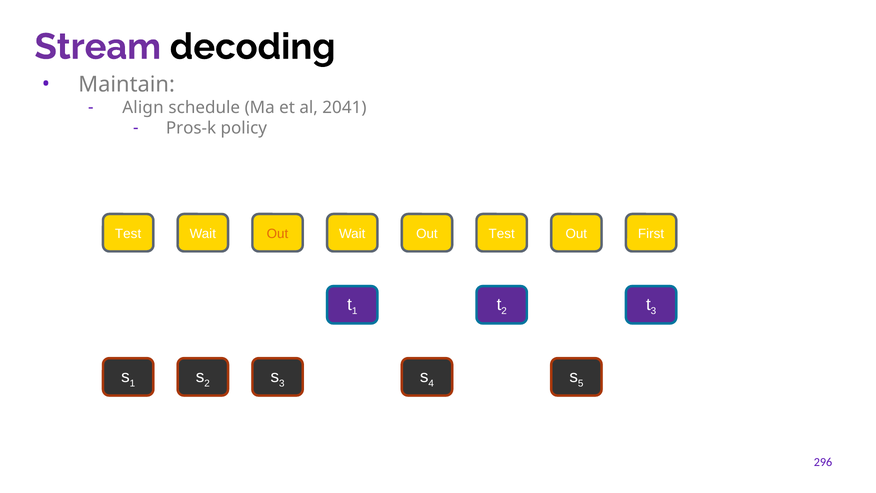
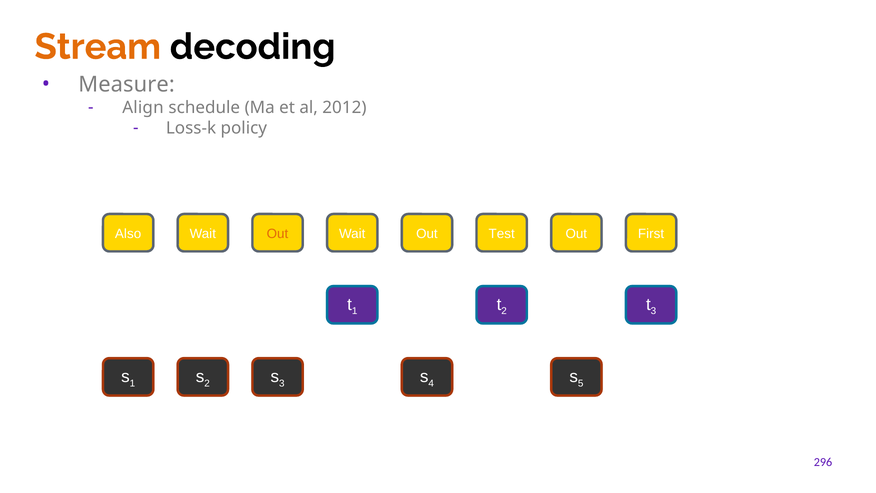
Stream colour: purple -> orange (98, 47)
Maintain: Maintain -> Measure (127, 85)
2041: 2041 -> 2012 (344, 108)
Pros-k: Pros-k -> Loss-k (191, 128)
Test: Test -> Also (128, 233)
